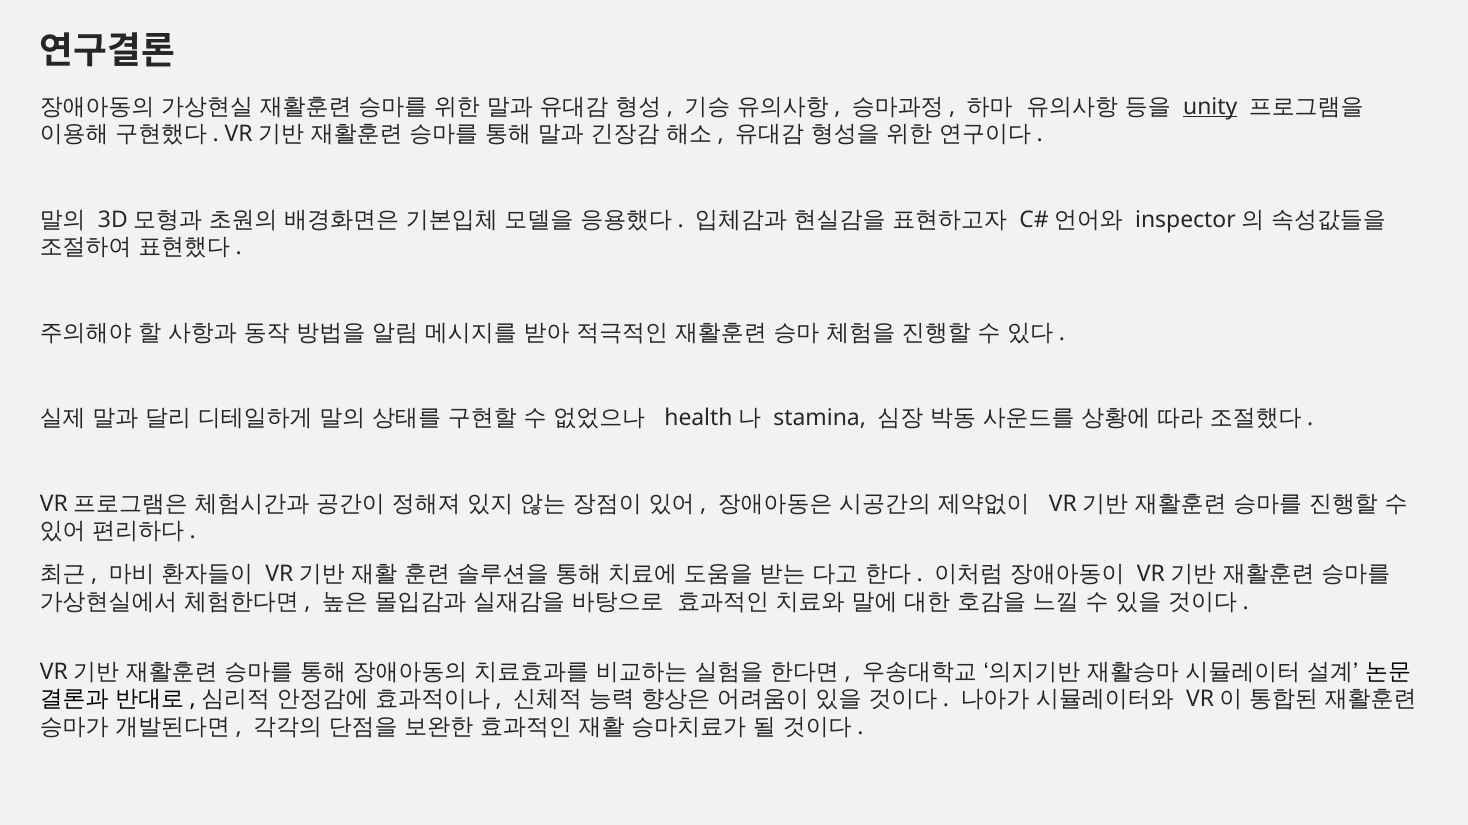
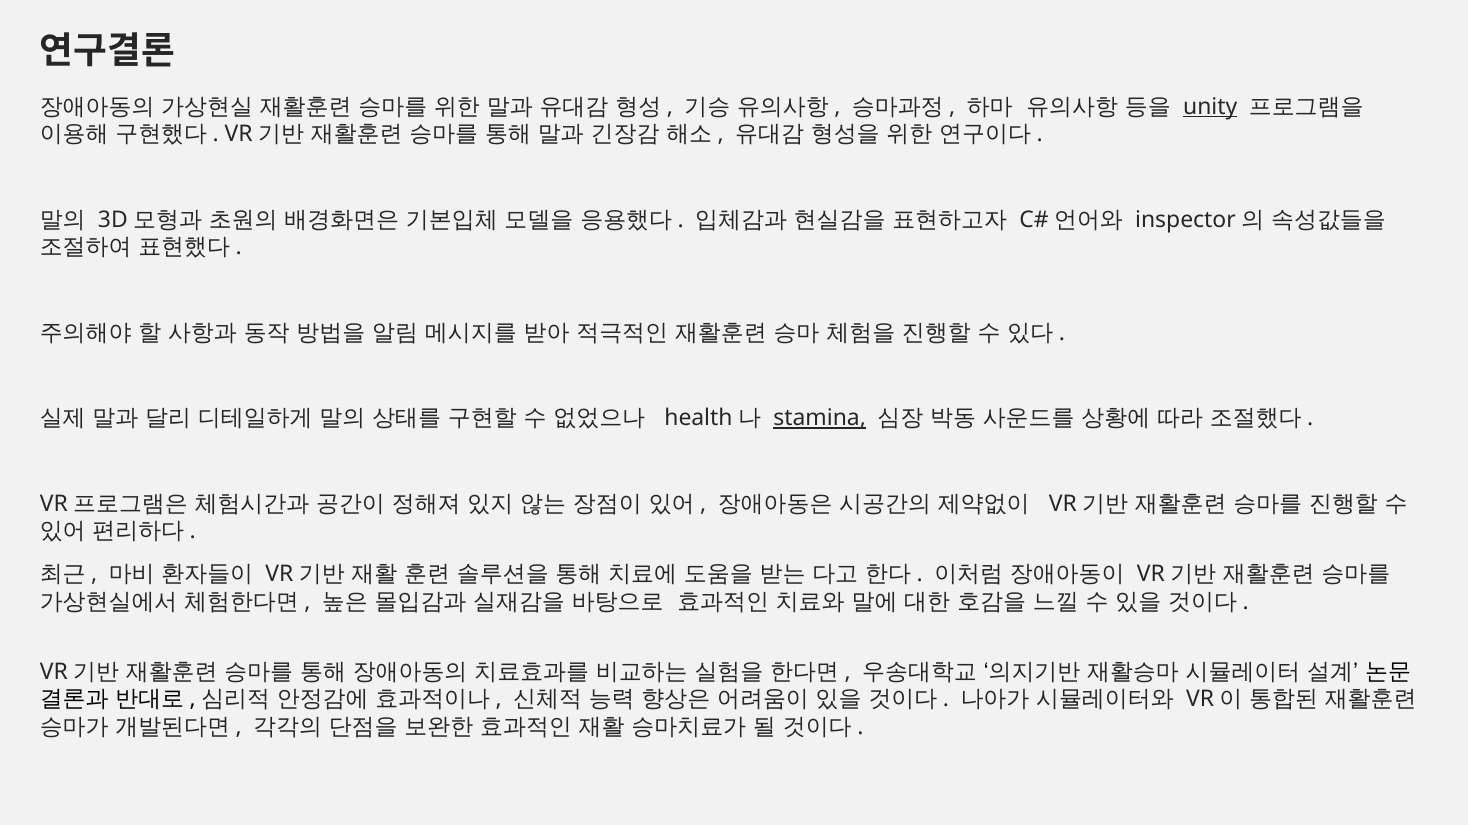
stamina underline: none -> present (820, 419)
